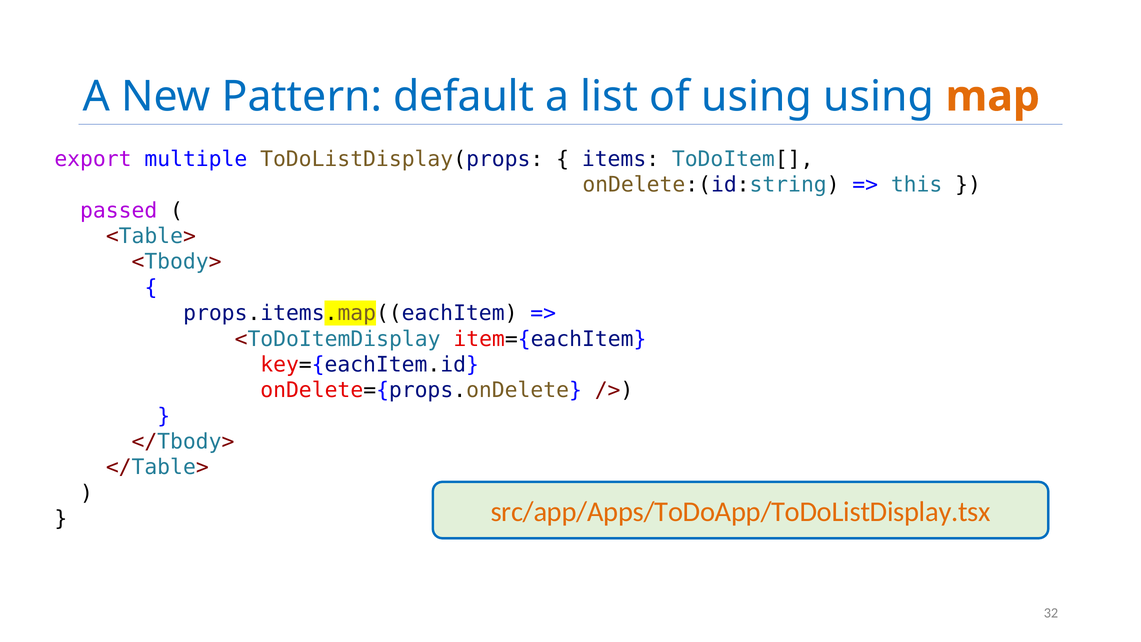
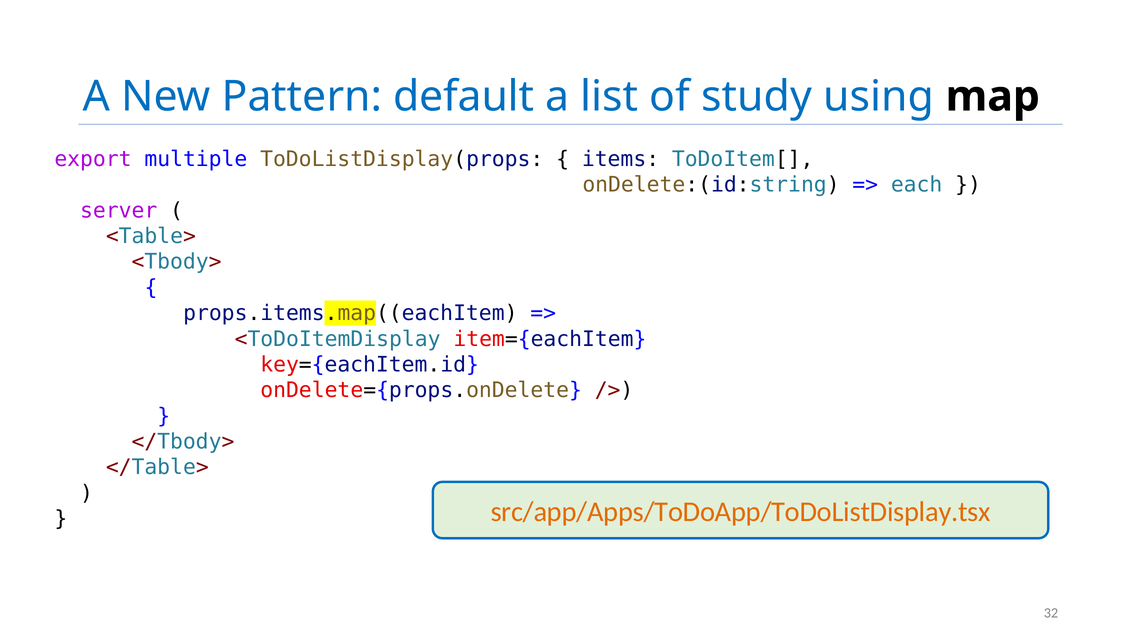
of using: using -> study (757, 96)
map colour: orange -> black (993, 96)
this: this -> each (917, 185)
passed: passed -> server (119, 210)
